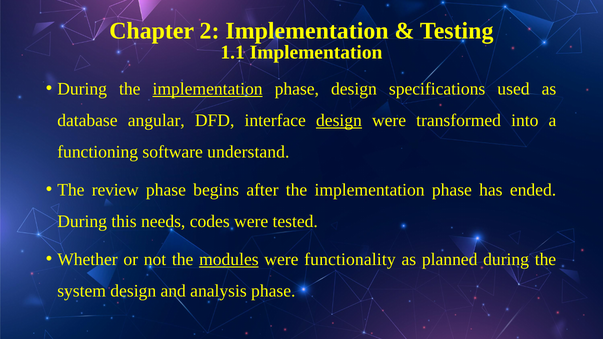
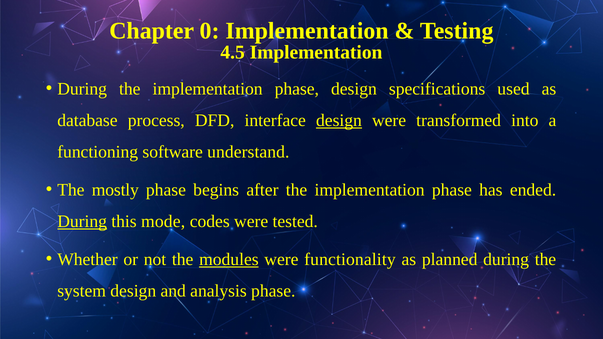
2: 2 -> 0 (210, 31)
1.1: 1.1 -> 4.5 (233, 52)
implementation underline: present -> none (208, 89)
angular: angular -> process (156, 121)
review: review -> mostly (115, 190)
During underline: none -> present (82, 222)
needs: needs -> mode (163, 222)
